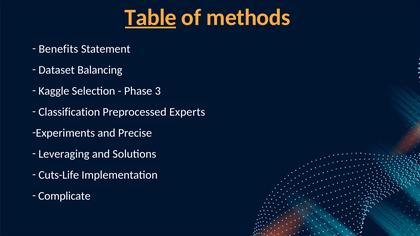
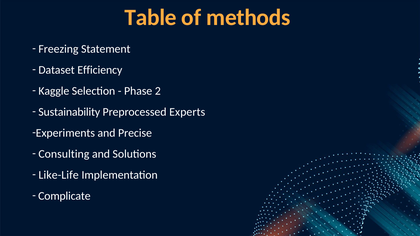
Table underline: present -> none (151, 18)
Benefits: Benefits -> Freezing (58, 49)
Balancing: Balancing -> Efficiency (100, 70)
3: 3 -> 2 (158, 91)
Classification: Classification -> Sustainability (69, 112)
Leveraging: Leveraging -> Consulting (64, 154)
Cuts-Life: Cuts-Life -> Like-Life (59, 175)
